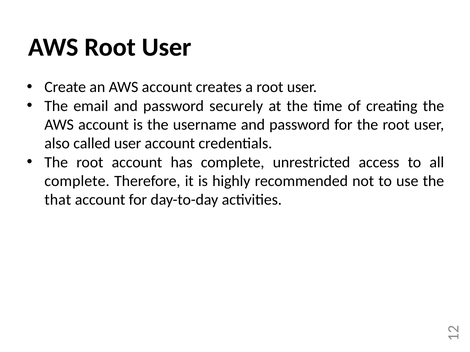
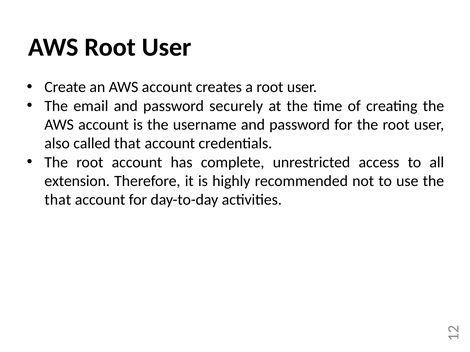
called user: user -> that (127, 144)
complete: complete -> extension (77, 181)
